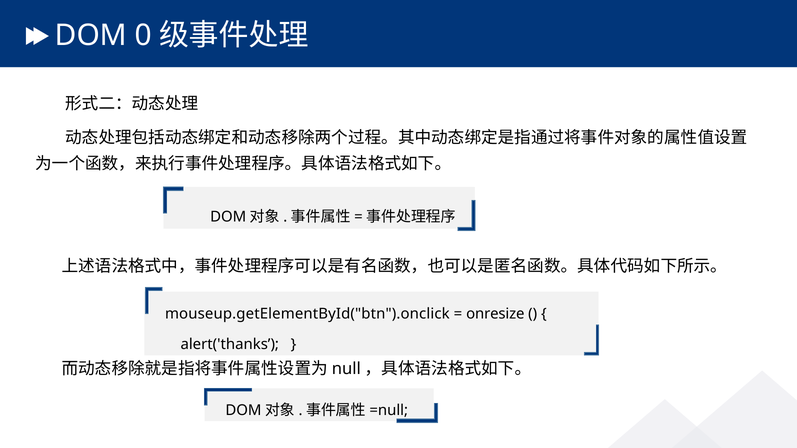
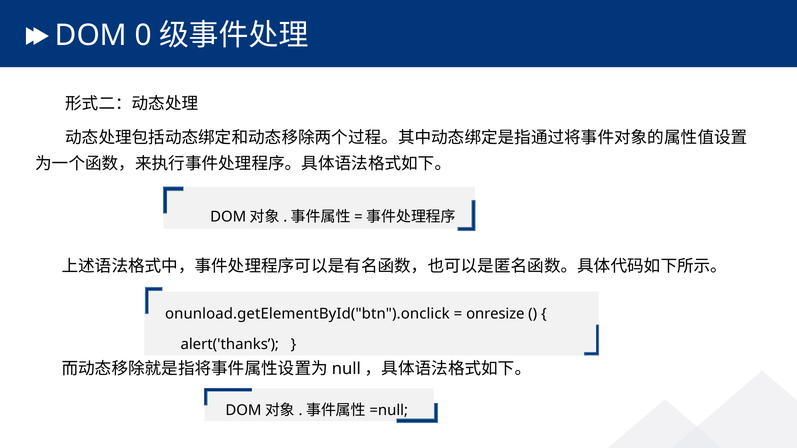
mouseup.getElementById("btn").onclick: mouseup.getElementById("btn").onclick -> onunload.getElementById("btn").onclick (307, 314)
